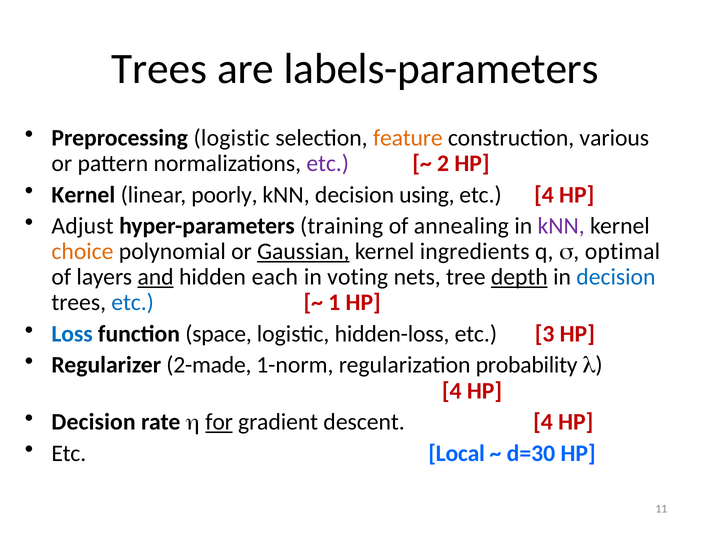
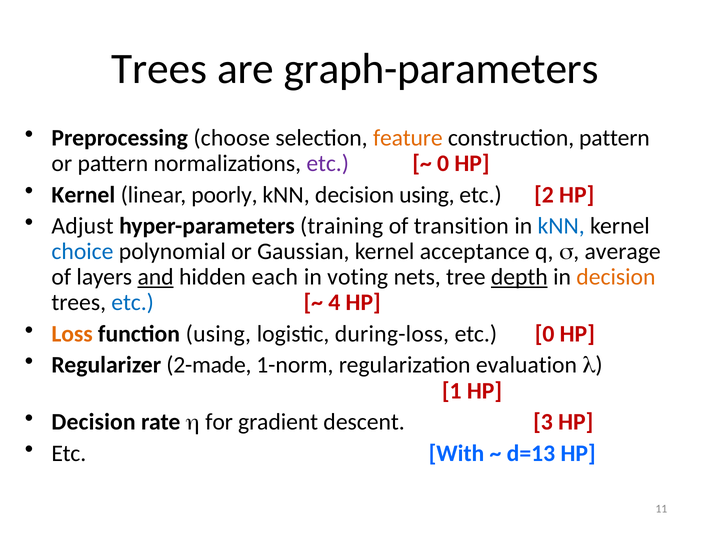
labels-parameters: labels-parameters -> graph-parameters (441, 69)
Preprocessing logistic: logistic -> choose (232, 138)
construction various: various -> pattern (614, 138)
2: 2 -> 0 (443, 163)
etc 4: 4 -> 2 (544, 195)
annealing: annealing -> transition (461, 226)
kNN colour: purple -> blue (561, 226)
choice colour: orange -> blue (82, 251)
Gaussian underline: present -> none (303, 251)
ingredients: ingredients -> acceptance (475, 251)
optimal: optimal -> average (623, 251)
decision colour: blue -> orange (616, 277)
1: 1 -> 4 (334, 302)
Loss colour: blue -> orange (72, 334)
function space: space -> using (218, 334)
hidden-loss: hidden-loss -> during-loss (392, 334)
etc 3: 3 -> 0 (545, 334)
probability: probability -> evaluation (526, 365)
4: 4 -> 1 (452, 390)
for underline: present -> none (219, 422)
descent 4: 4 -> 3 (543, 422)
Local: Local -> With (457, 453)
d=30: d=30 -> d=13 (531, 453)
